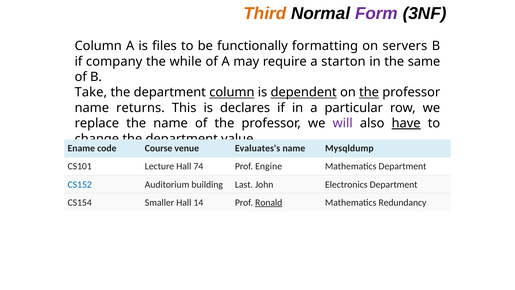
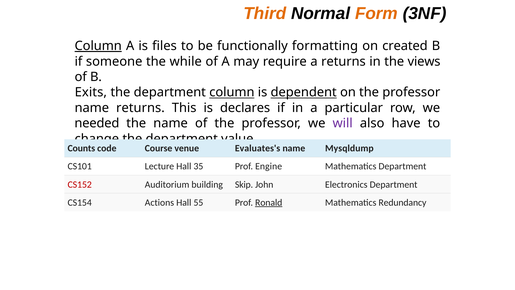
Form colour: purple -> orange (376, 13)
Column underline: none -> present (98, 46)
servers: servers -> created (405, 46)
company: company -> someone (114, 61)
a starton: starton -> returns (343, 61)
same: same -> views (424, 61)
Take: Take -> Exits (91, 92)
the underline: present -> none (369, 92)
replace: replace -> needed (97, 123)
have underline: present -> none (406, 123)
Ename: Ename -> Counts (81, 148)
74: 74 -> 35 (198, 166)
CS152 colour: blue -> red (80, 184)
Last: Last -> Skip (244, 184)
Smaller: Smaller -> Actions (159, 202)
14: 14 -> 55 (198, 202)
